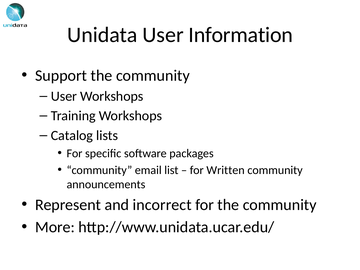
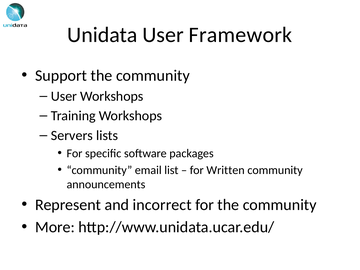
Information: Information -> Framework (240, 35)
Catalog: Catalog -> Servers (72, 135)
